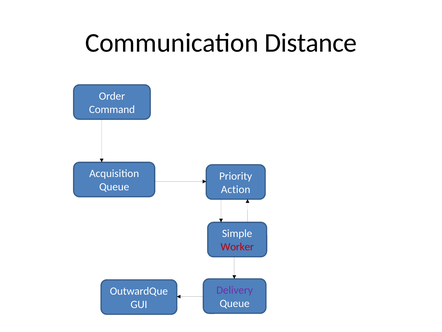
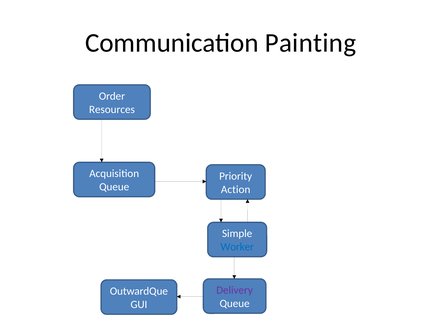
Distance: Distance -> Painting (310, 43)
Command: Command -> Resources (112, 109)
Worker colour: red -> blue (237, 247)
